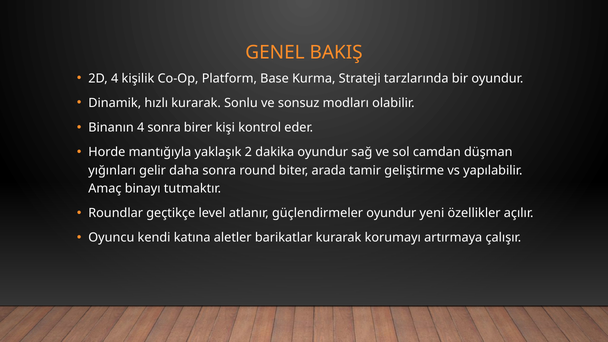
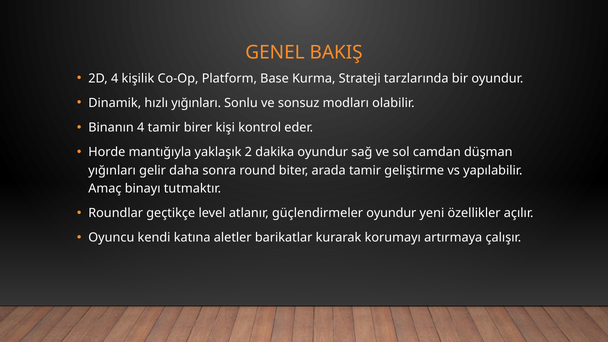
hızlı kurarak: kurarak -> yığınları (196, 103)
4 sonra: sonra -> tamir (164, 128)
